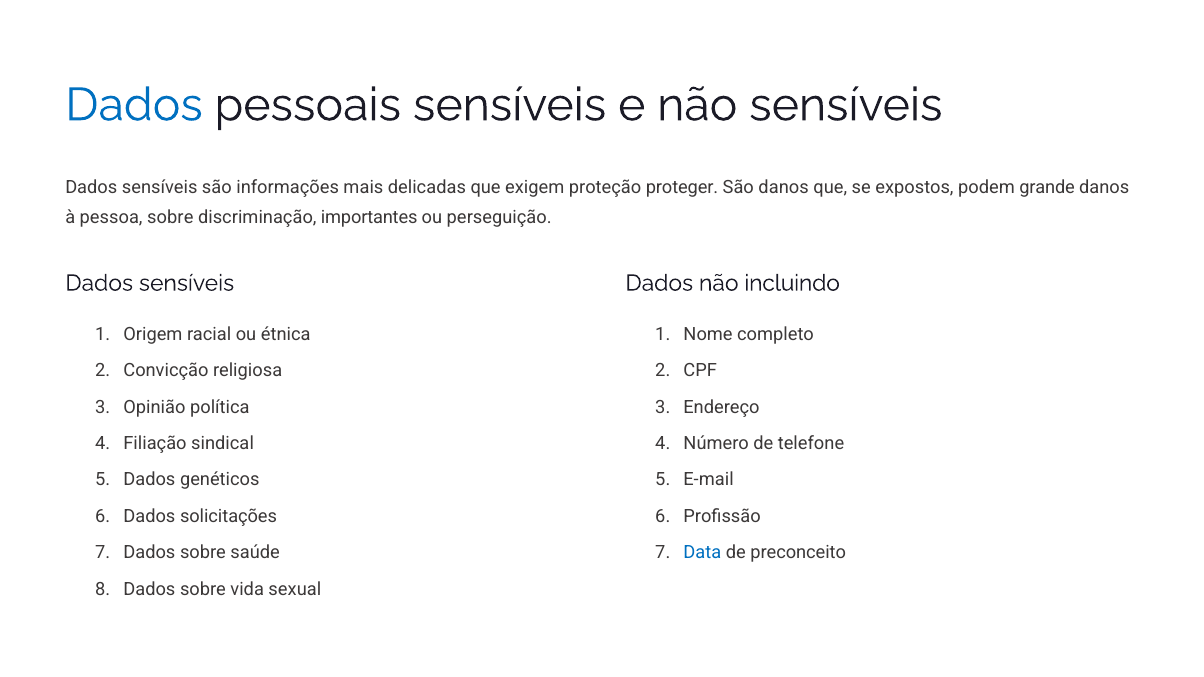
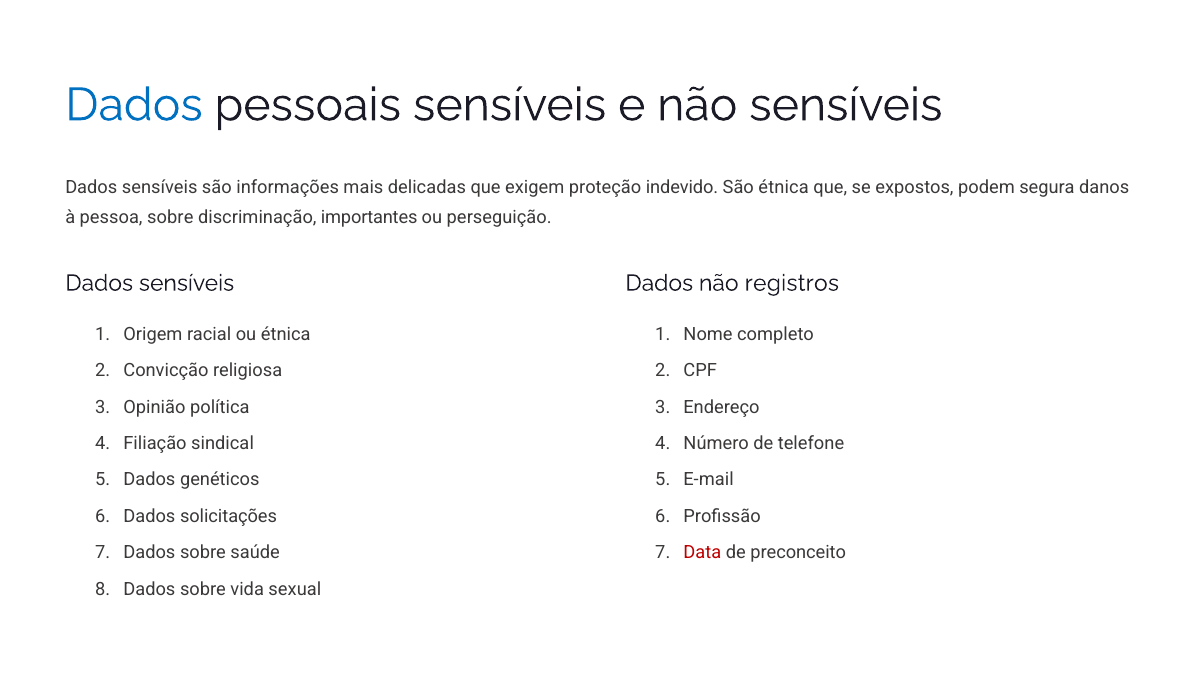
proteger: proteger -> indevido (682, 187)
São danos: danos -> étnica (784, 187)
grande: grande -> segura (1047, 187)
incluindo: incluindo -> registros (792, 283)
Data colour: blue -> red (702, 553)
